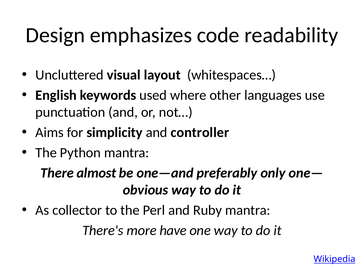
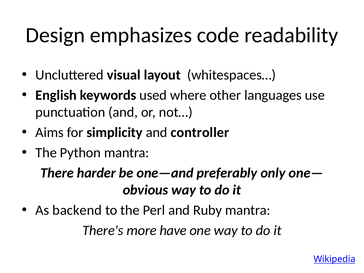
almost: almost -> harder (96, 173)
collector: collector -> backend (77, 210)
